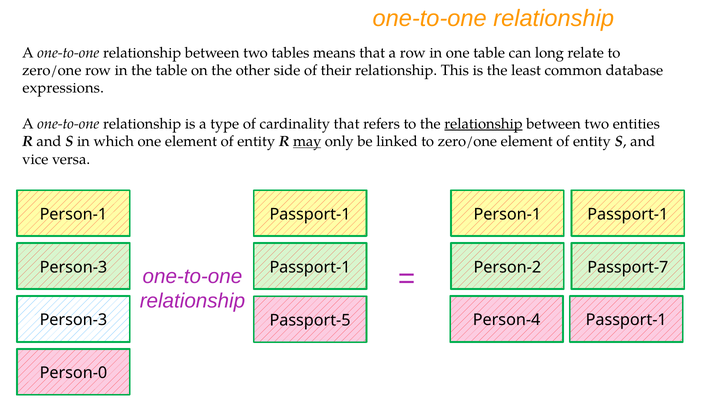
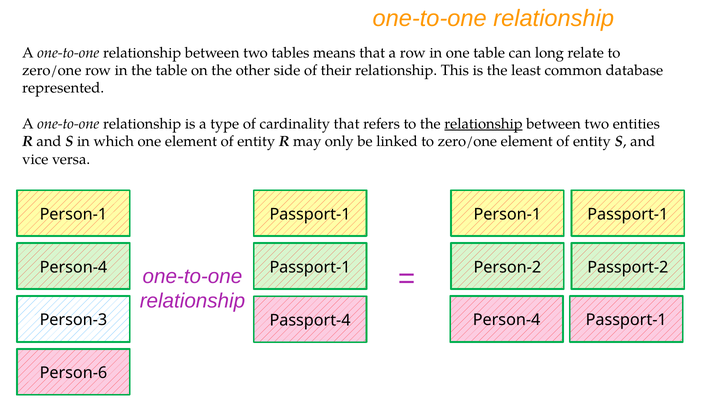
expressions: expressions -> represented (63, 88)
may underline: present -> none (307, 142)
Person-3: Person-3 -> Person-4 (73, 267)
Passport-7: Passport-7 -> Passport-2 (628, 267)
Passport-5: Passport-5 -> Passport-4 (310, 321)
Person-0: Person-0 -> Person-6 (73, 373)
